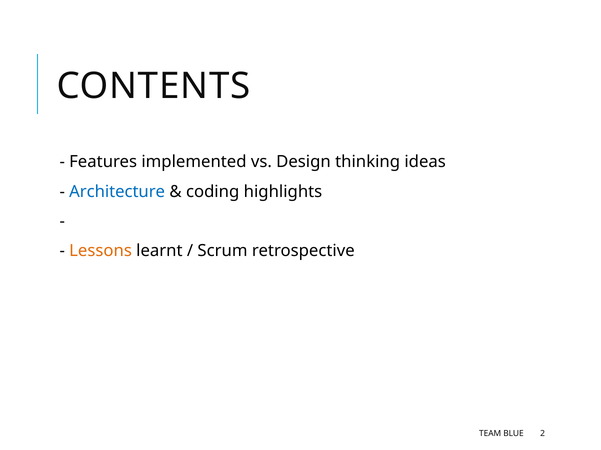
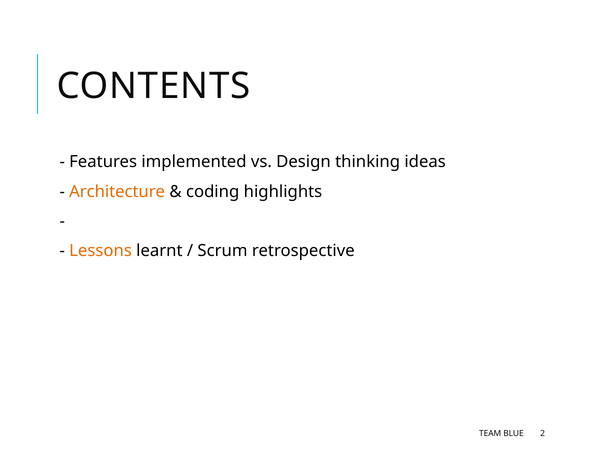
Architecture colour: blue -> orange (117, 192)
